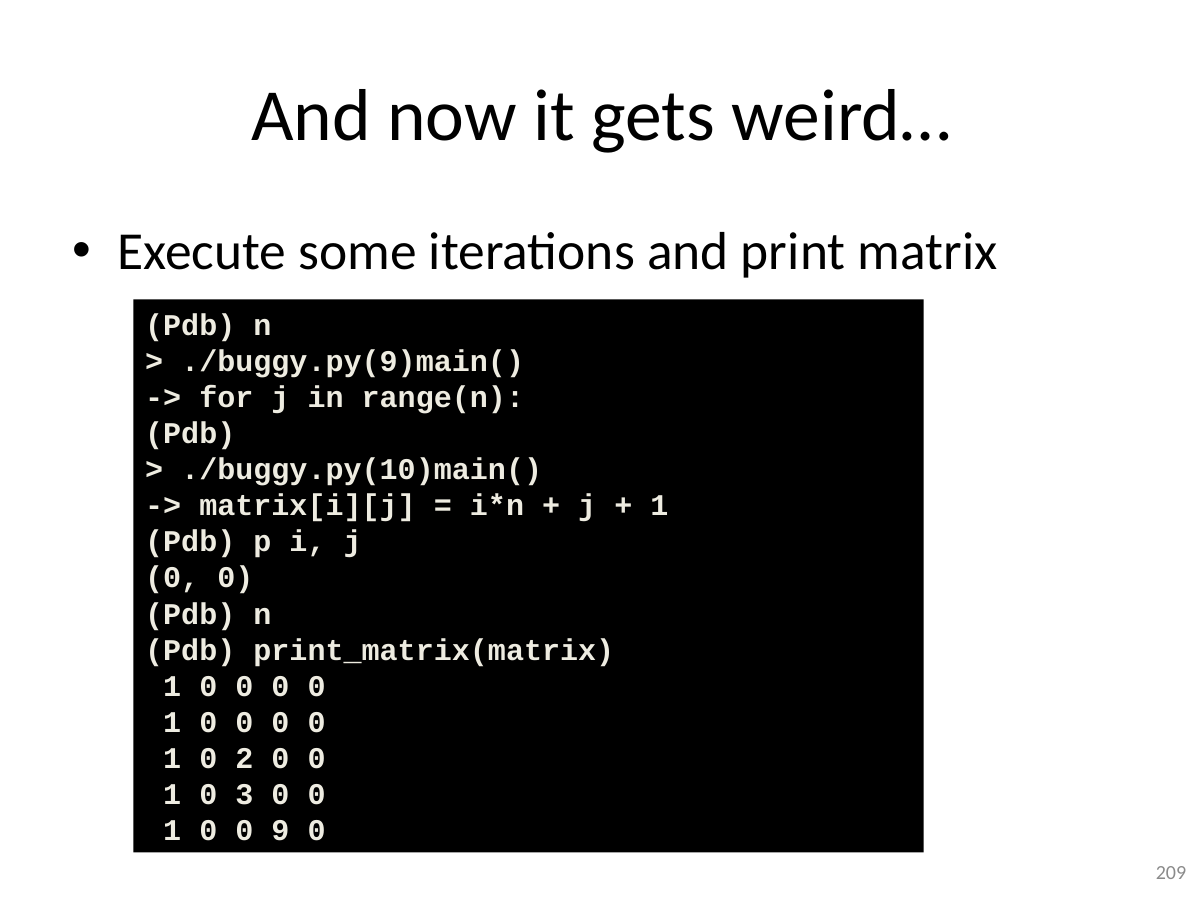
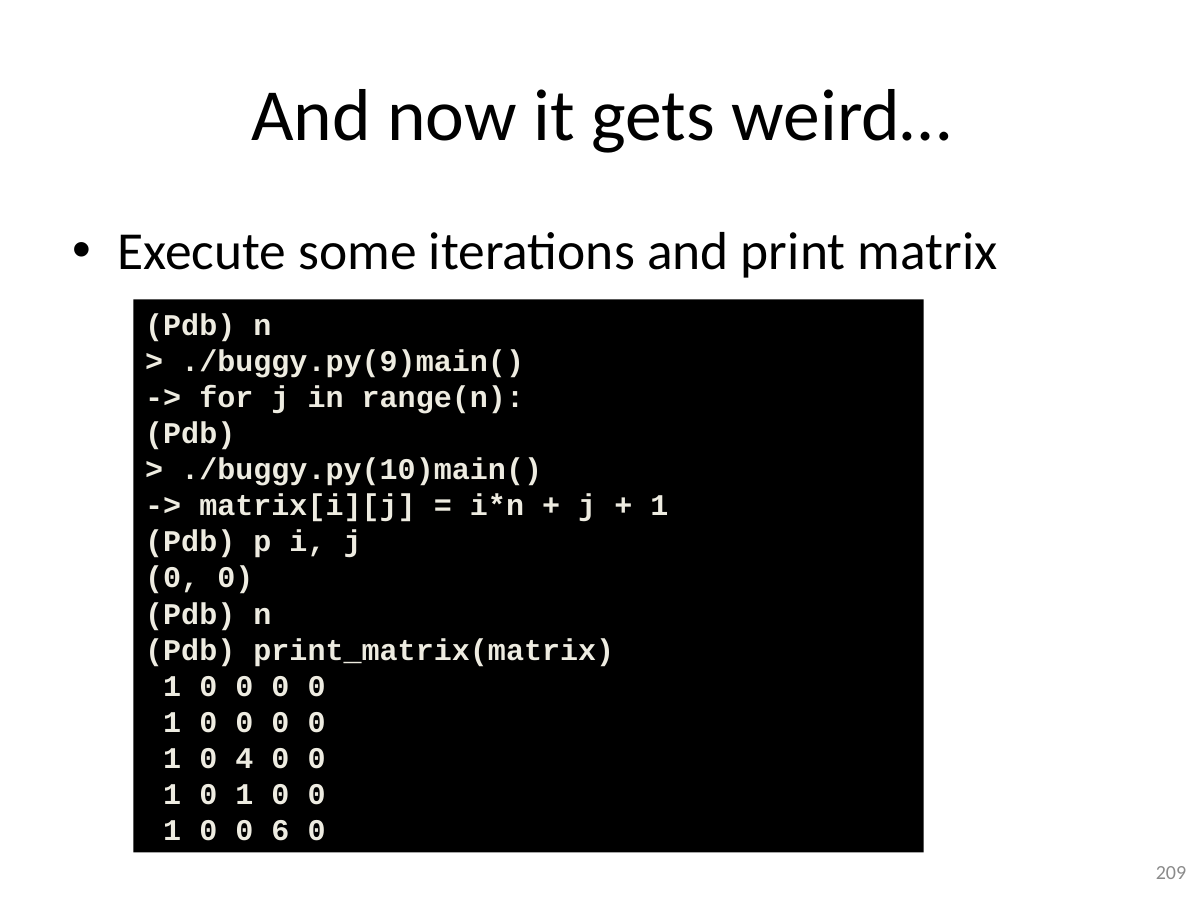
2: 2 -> 4 (244, 759)
1 0 3: 3 -> 1 (244, 795)
9: 9 -> 6 (280, 831)
